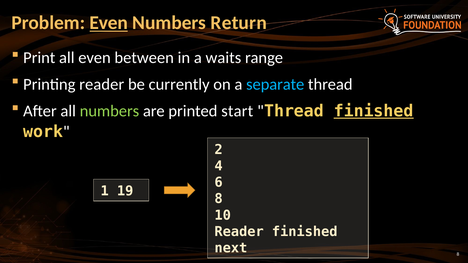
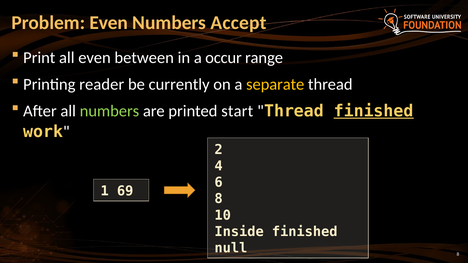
Even underline: present -> none (109, 23)
Return: Return -> Accept (239, 23)
waits: waits -> occur (224, 58)
separate colour: light blue -> yellow (275, 84)
19: 19 -> 69 (125, 191)
Reader: Reader -> Inside (239, 232)
next: next -> null (231, 248)
